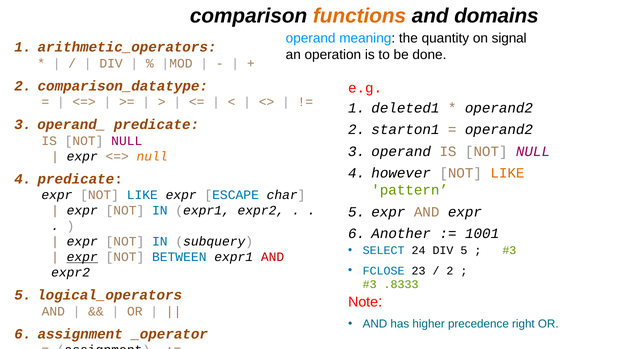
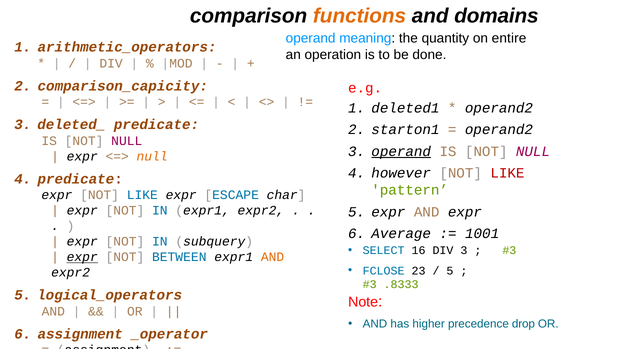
signal: signal -> entire (509, 38)
comparison_datatype: comparison_datatype -> comparison_capicity (123, 86)
operand_: operand_ -> deleted_ (71, 125)
operand underline: none -> present (401, 152)
LIKE colour: orange -> red (507, 173)
Another: Another -> Average (401, 234)
24: 24 -> 16 (419, 251)
DIV 5: 5 -> 3 (464, 251)
AND colour: red -> orange (273, 257)
2: 2 -> 5 (450, 271)
right: right -> drop (523, 324)
